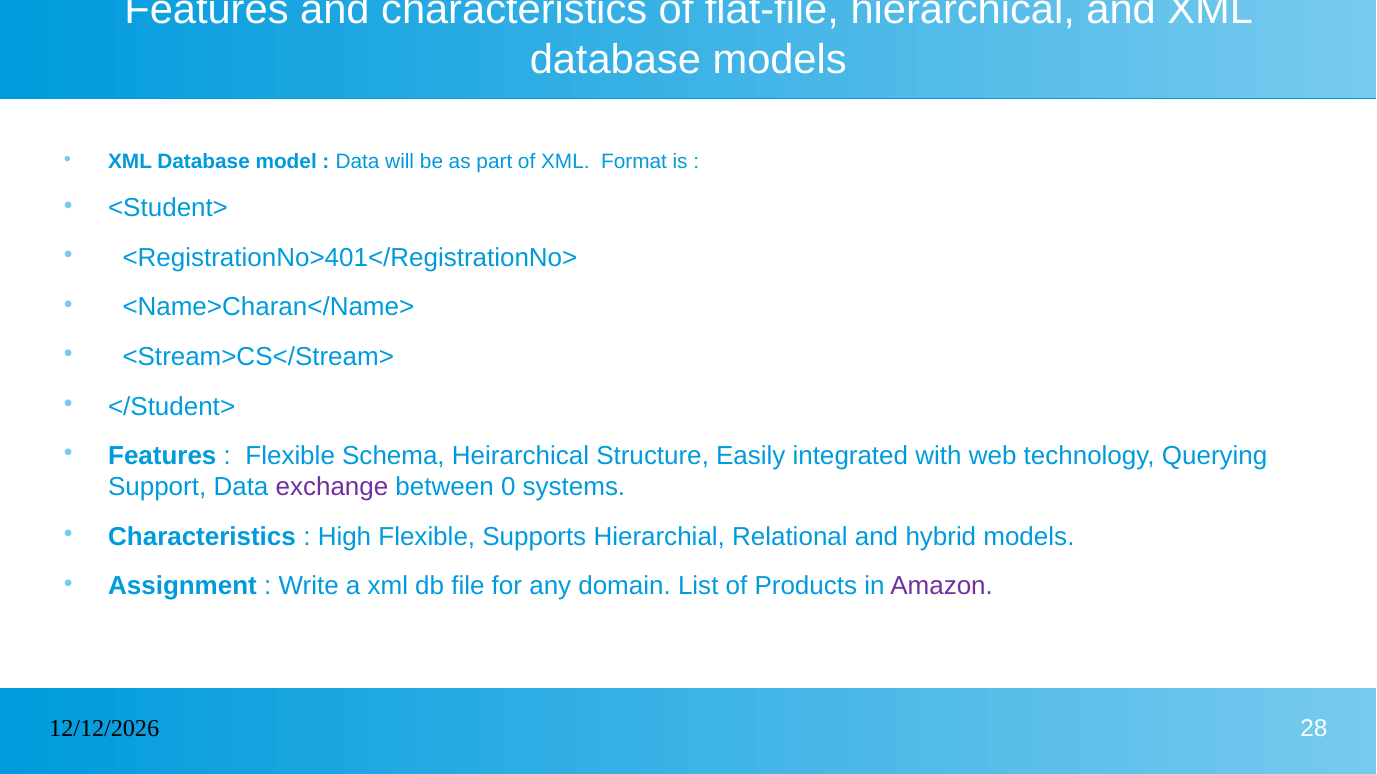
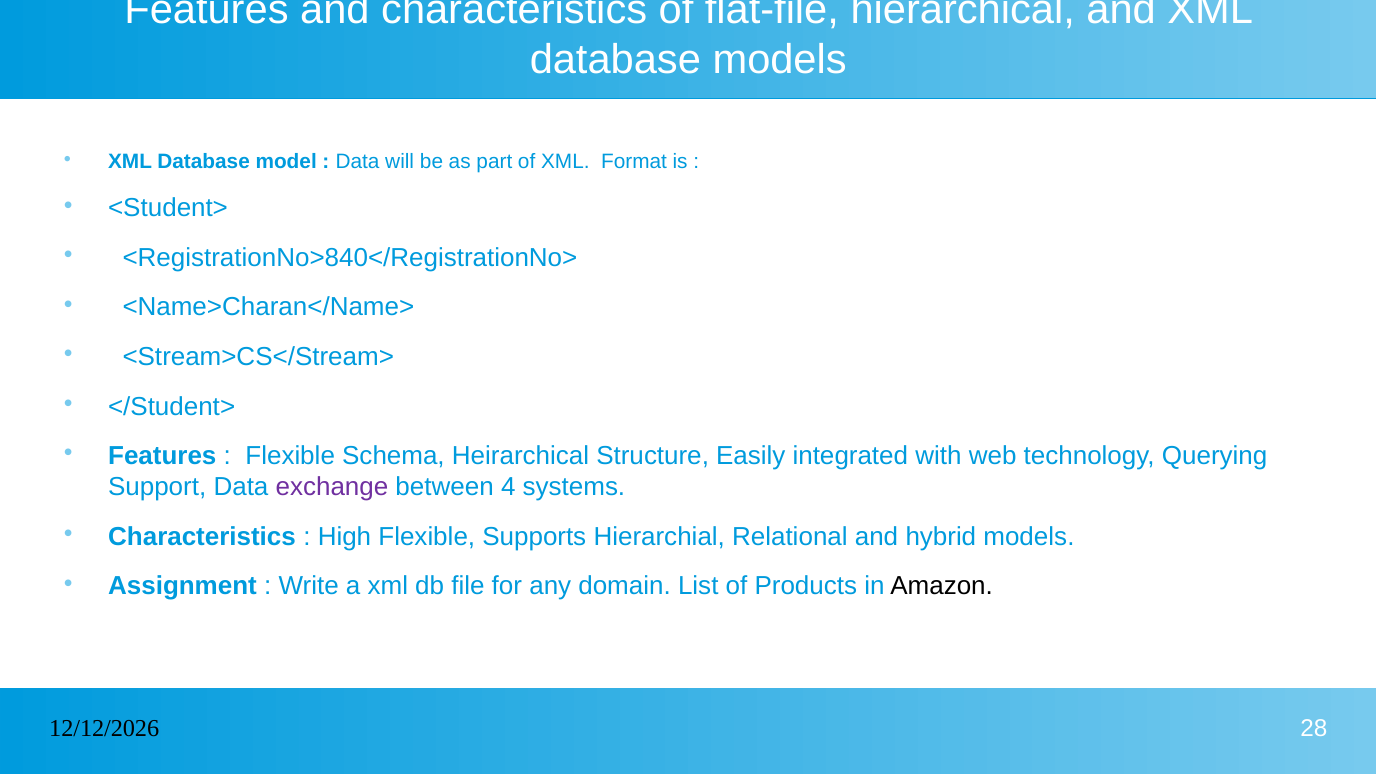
<RegistrationNo>401</RegistrationNo>: <RegistrationNo>401</RegistrationNo> -> <RegistrationNo>840</RegistrationNo> (350, 258)
0: 0 -> 4 (508, 488)
Amazon colour: purple -> black (942, 587)
